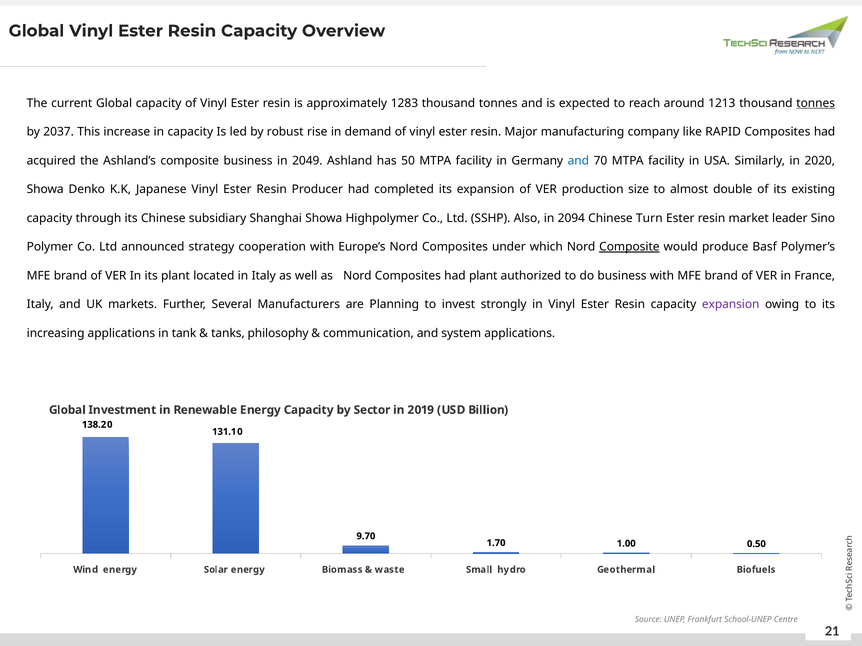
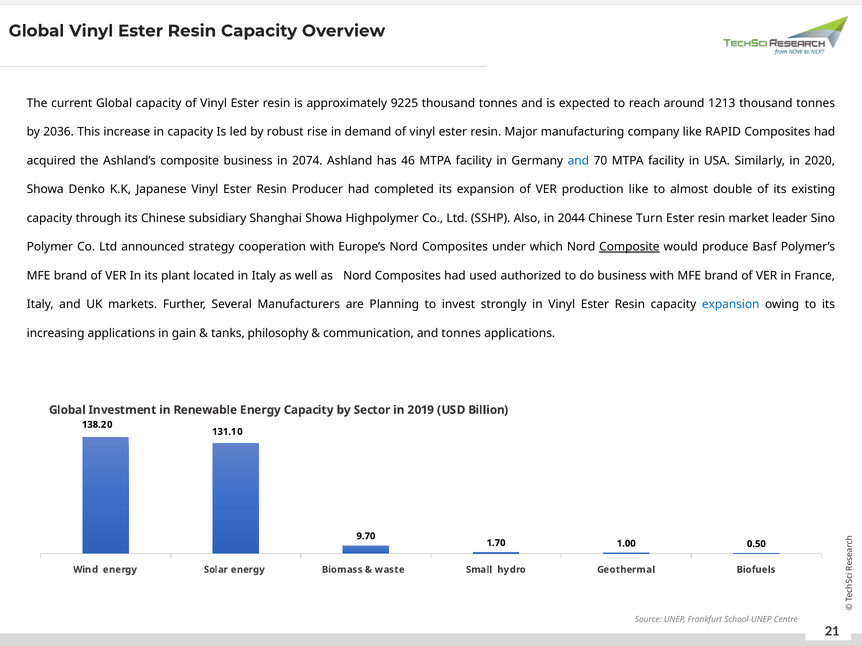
1283: 1283 -> 9225 (404, 103)
tonnes underline: present -> none (816, 103)
2037: 2037 -> 2036 (59, 132)
2049: 2049 -> 2074 (307, 161)
50: 50 -> 46 (408, 161)
production size: size -> like (639, 190)
2094: 2094 -> 2044 (571, 218)
had plant: plant -> used (483, 276)
expansion colour: purple -> blue (731, 305)
tank: tank -> gain (184, 333)
and system: system -> tonnes (461, 333)
